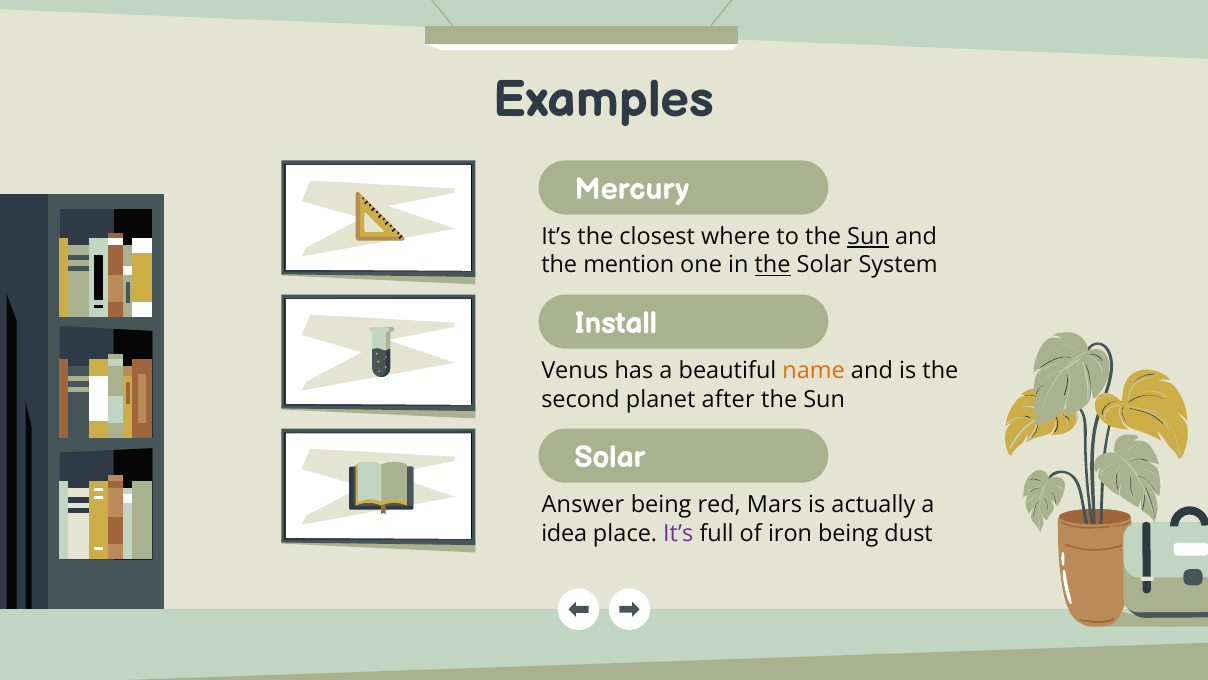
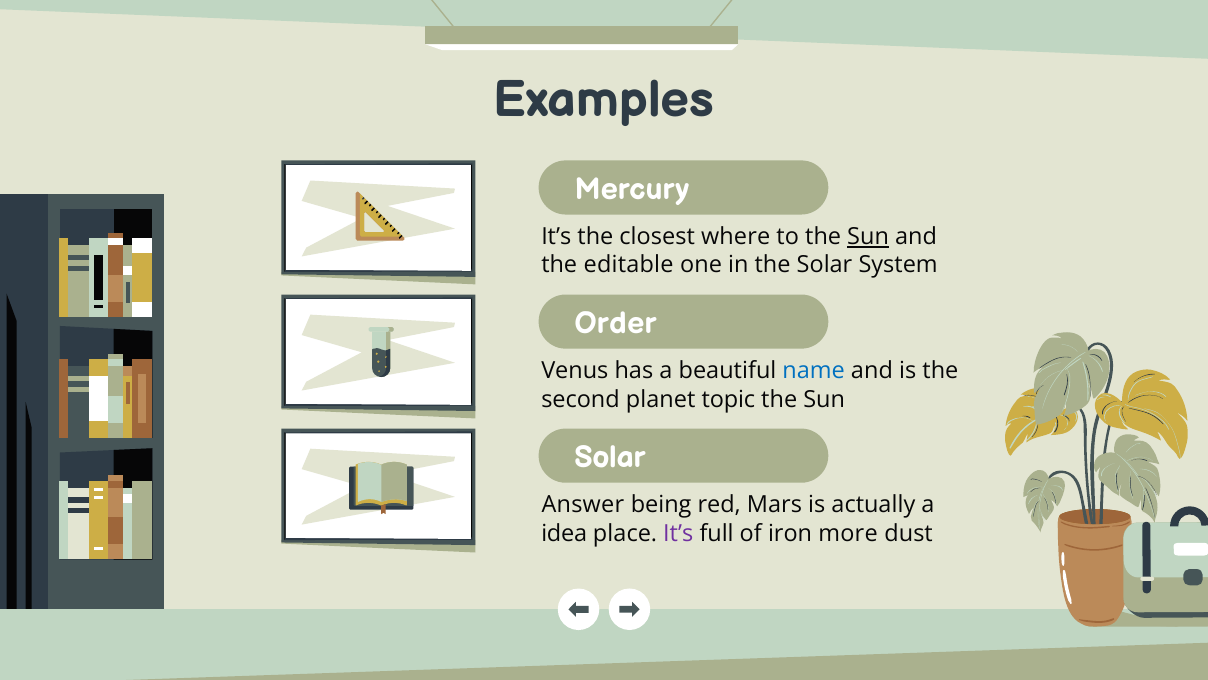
mention: mention -> editable (629, 265)
the underline: present -> none (773, 265)
Install: Install -> Order (616, 323)
name colour: orange -> blue (814, 371)
after: after -> topic (728, 399)
iron being: being -> more (848, 533)
